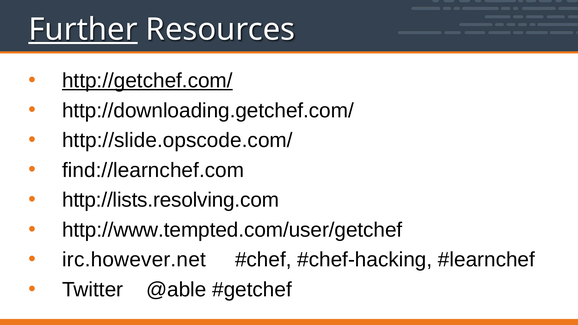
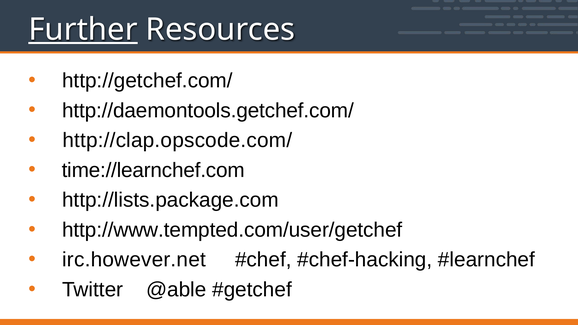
http://getchef.com/ underline: present -> none (147, 81)
http://downloading.getchef.com/: http://downloading.getchef.com/ -> http://daemontools.getchef.com/ (208, 111)
http://slide.opscode.com/: http://slide.opscode.com/ -> http://clap.opscode.com/ (177, 140)
find://learnchef.com: find://learnchef.com -> time://learnchef.com (153, 170)
http://lists.resolving.com: http://lists.resolving.com -> http://lists.package.com (170, 200)
